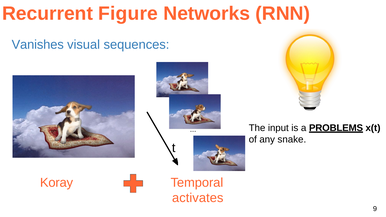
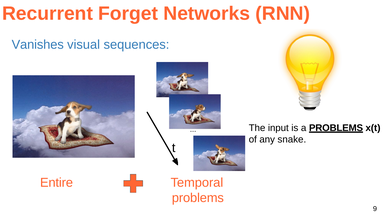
Figure: Figure -> Forget (128, 13)
Koray: Koray -> Entire (57, 183)
activates: activates -> problems (198, 198)
